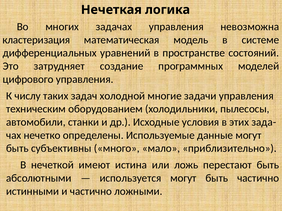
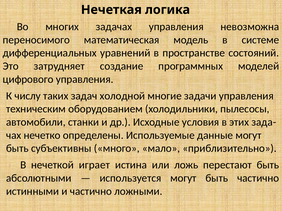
кластеризация: кластеризация -> переносимого (36, 40)
имеют: имеют -> играет (94, 165)
